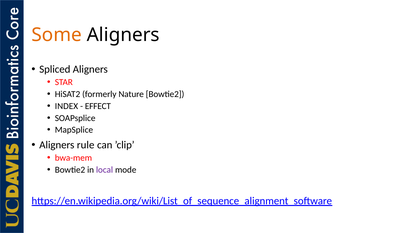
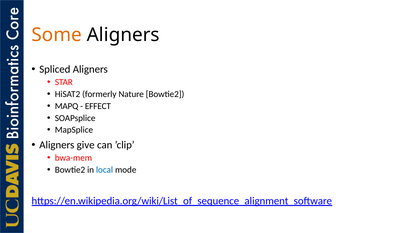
INDEX: INDEX -> MAPQ (67, 106)
rule: rule -> give (86, 145)
local colour: purple -> blue (105, 170)
